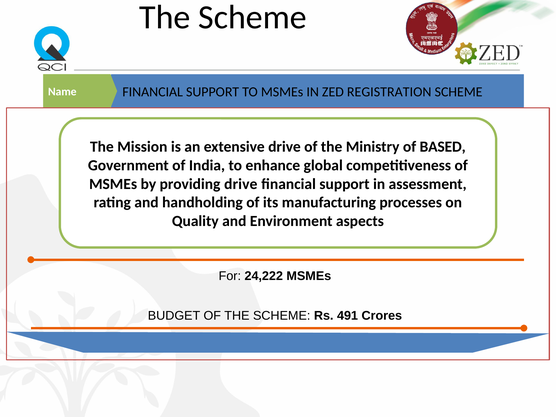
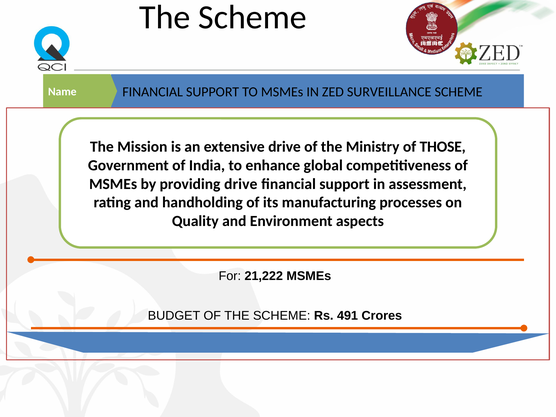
REGISTRATION: REGISTRATION -> SURVEILLANCE (389, 92)
BASED: BASED -> THOSE (443, 147)
24,222: 24,222 -> 21,222 (264, 276)
